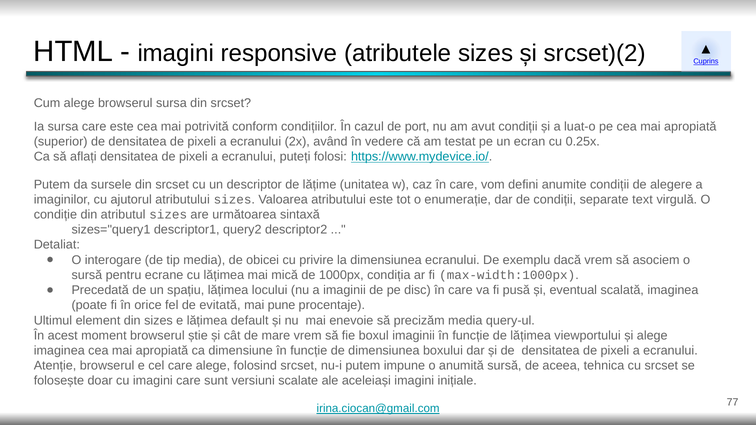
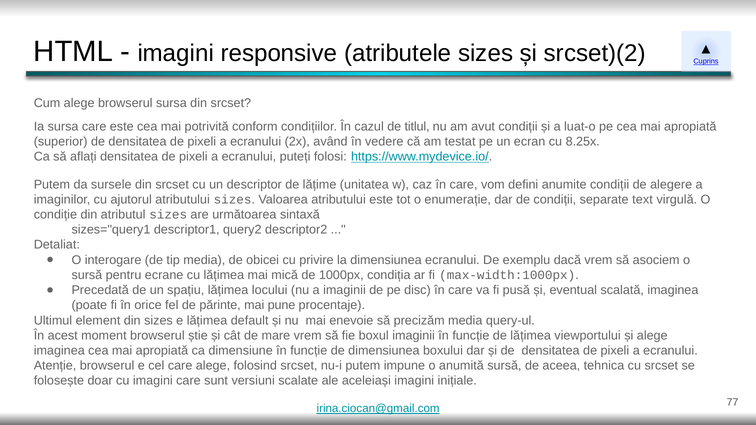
port: port -> titlul (417, 127)
0.25x: 0.25x -> 8.25x (583, 142)
evitată: evitată -> părinte (220, 305)
